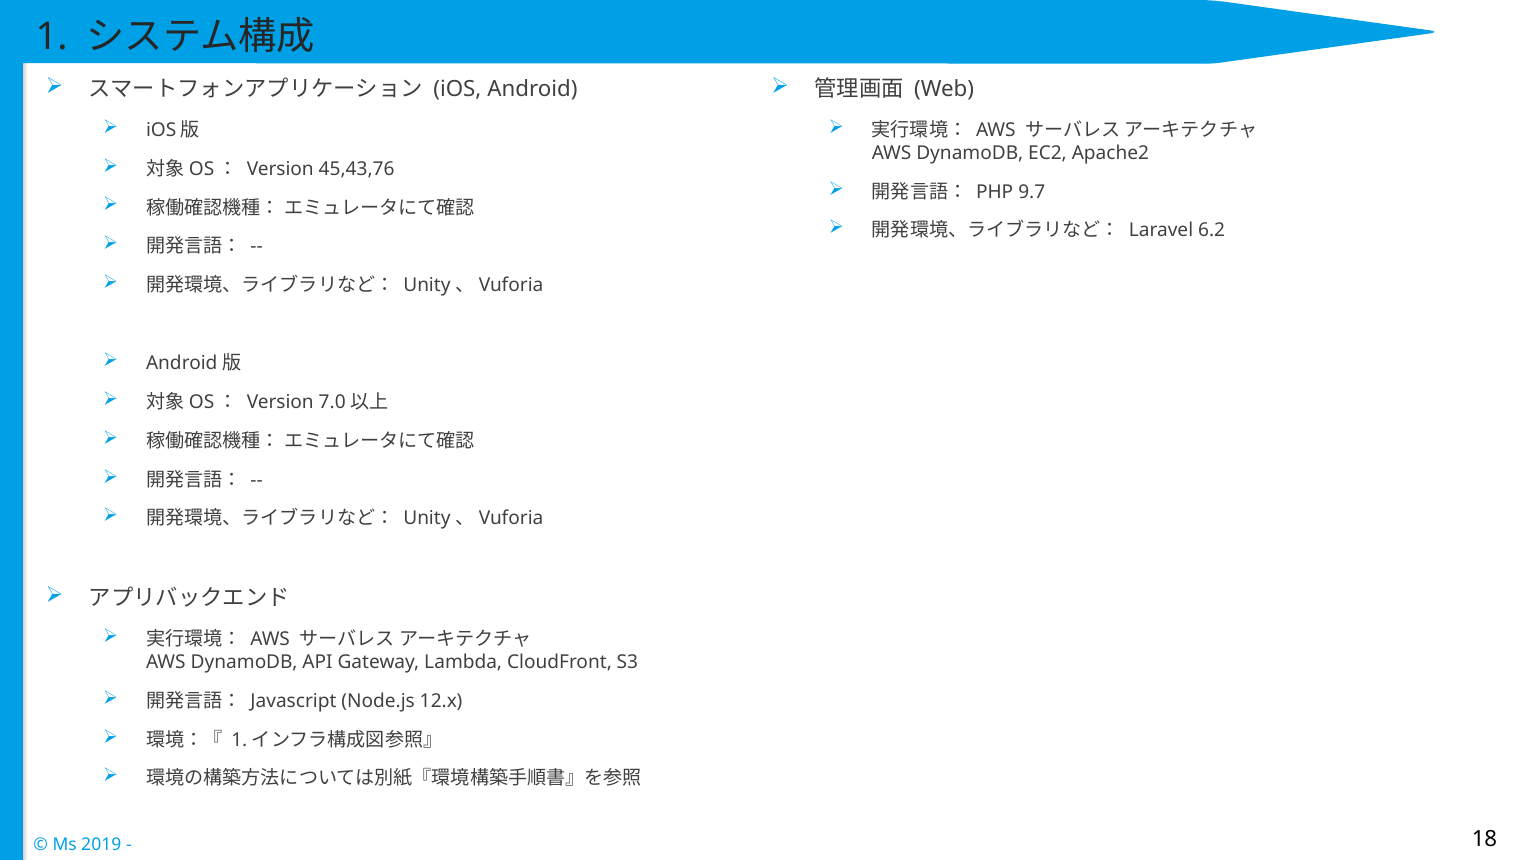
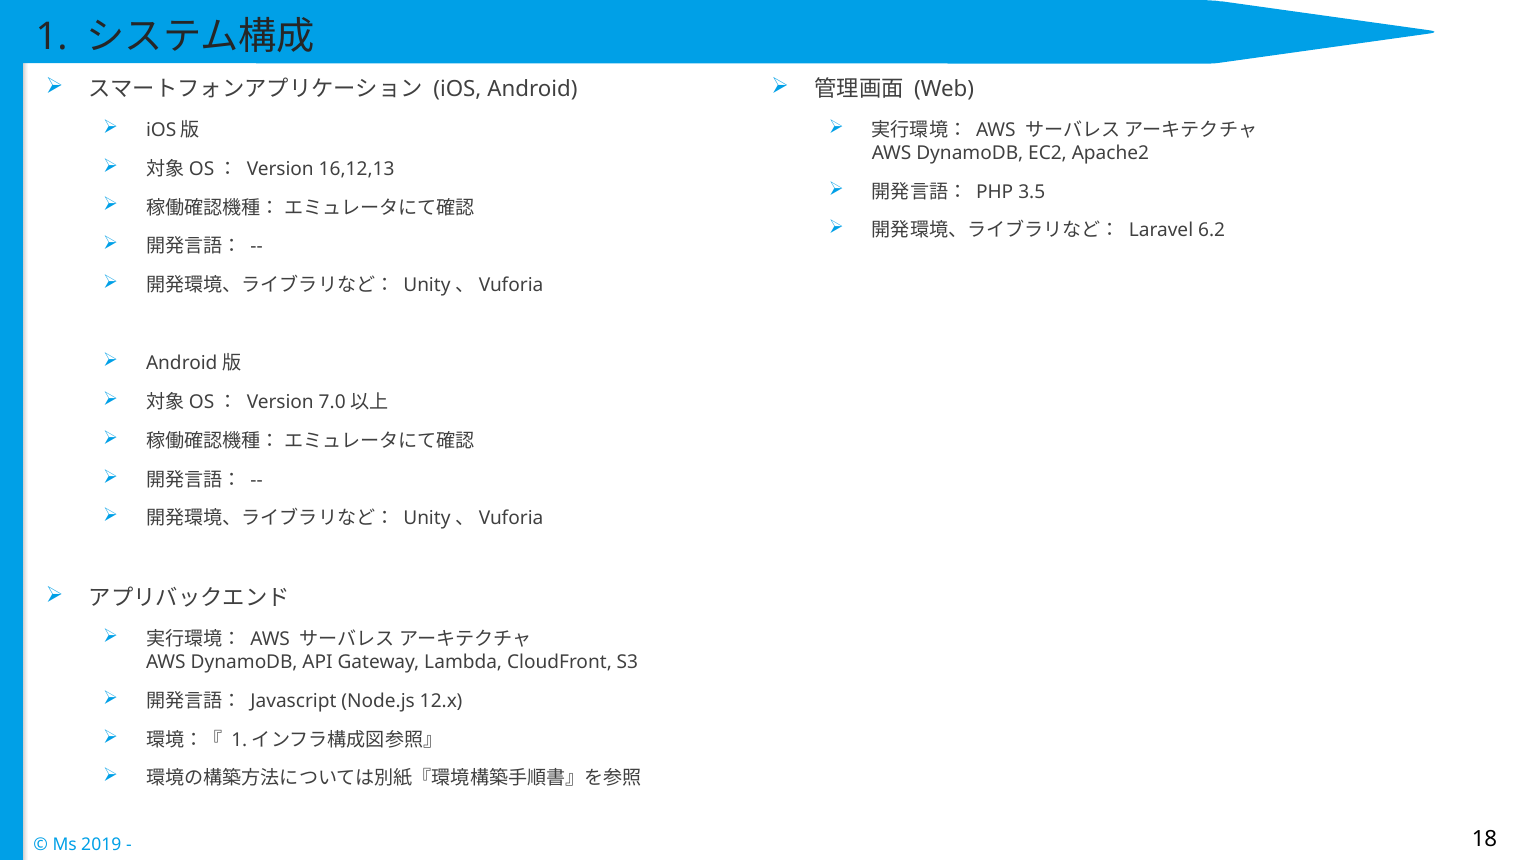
45,43,76: 45,43,76 -> 16,12,13 (357, 169)
9.7: 9.7 -> 3.5 (1032, 192)
